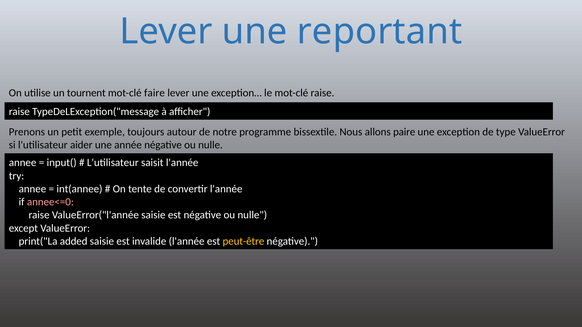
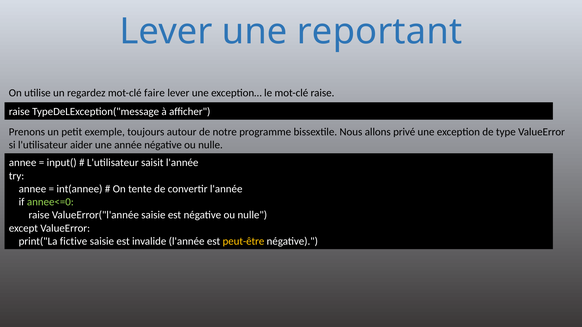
tournent: tournent -> regardez (86, 93)
paire: paire -> privé (404, 132)
annee<=0 colour: pink -> light green (50, 202)
added: added -> fictive (74, 241)
